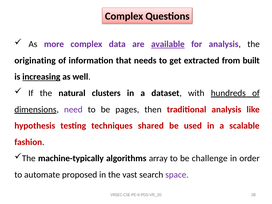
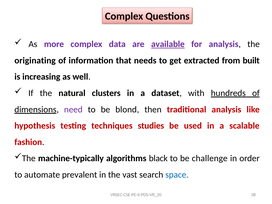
increasing underline: present -> none (41, 77)
pages: pages -> blond (127, 109)
shared: shared -> studies (151, 126)
array: array -> black (158, 158)
proposed: proposed -> prevalent (80, 175)
space colour: purple -> blue (177, 175)
